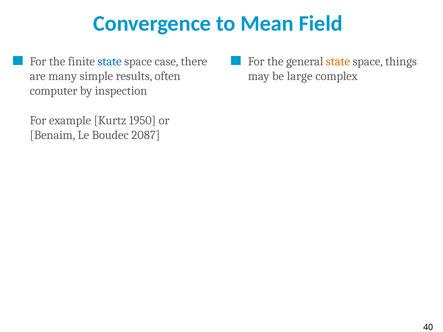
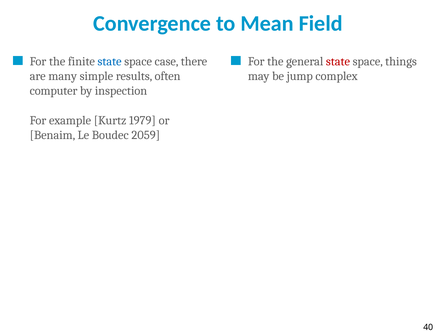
state colour: orange -> red (338, 61)
large: large -> jump (300, 76)
1950: 1950 -> 1979 (142, 121)
2087: 2087 -> 2059 (146, 135)
